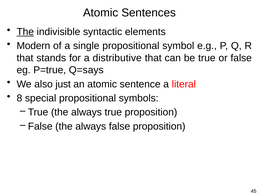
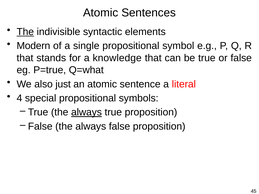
distributive: distributive -> knowledge (117, 58)
Q=says: Q=says -> Q=what (86, 70)
8: 8 -> 4 (19, 98)
always underline: none -> present (86, 112)
